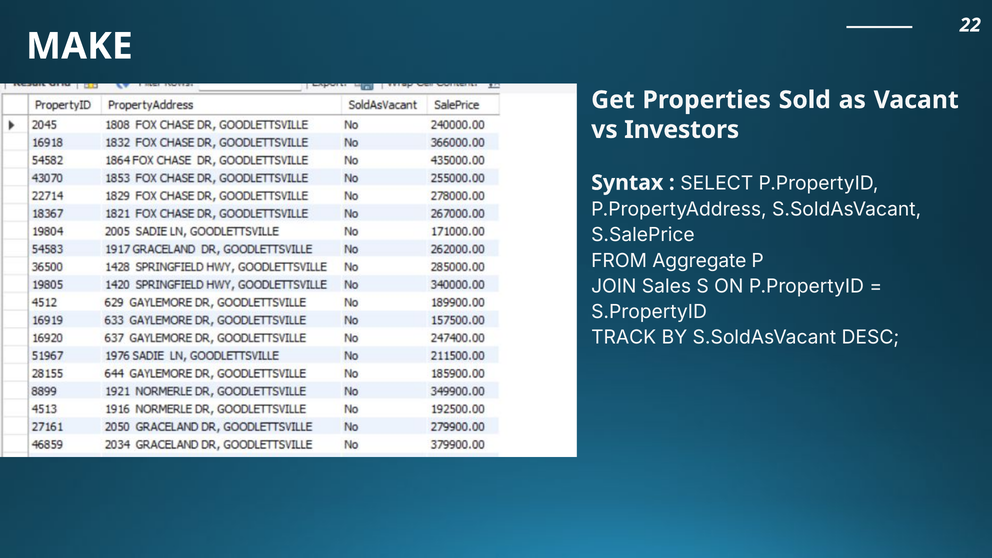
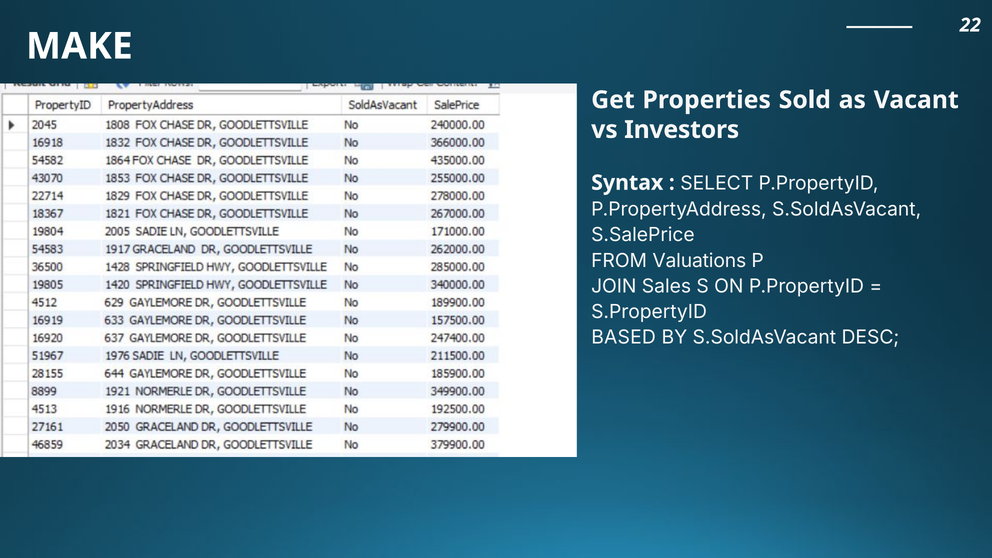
Aggregate: Aggregate -> Valuations (699, 261)
TRACK: TRACK -> BASED (624, 338)
